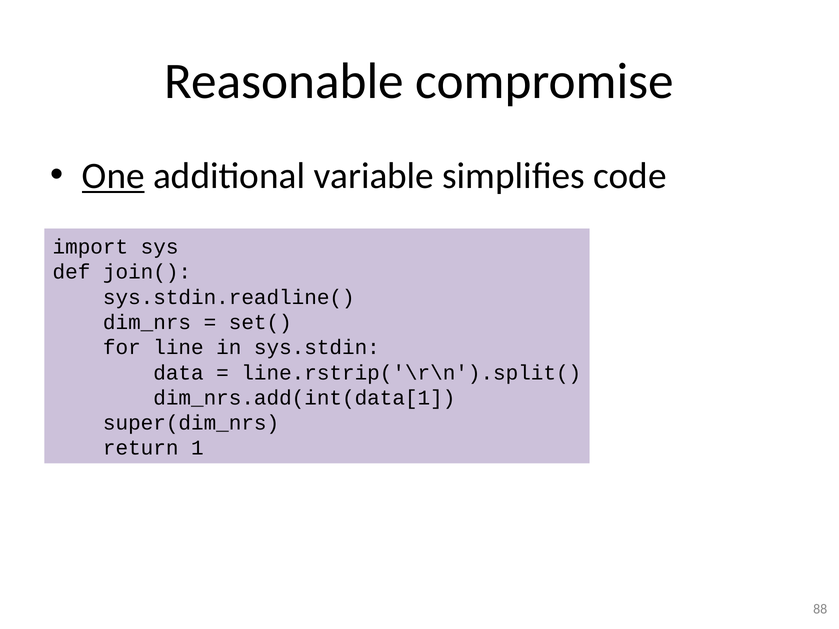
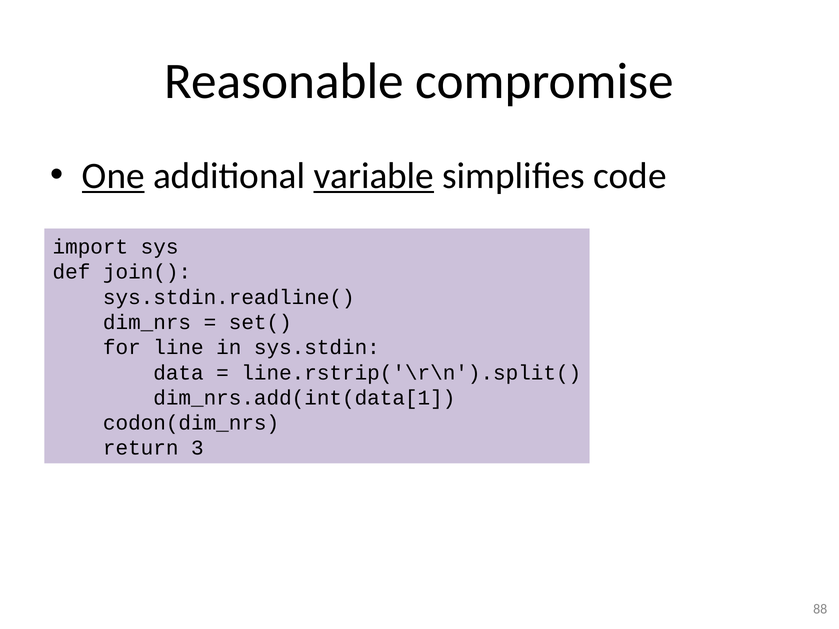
variable underline: none -> present (374, 176)
super(dim_nrs: super(dim_nrs -> codon(dim_nrs (191, 423)
1: 1 -> 3 (197, 448)
